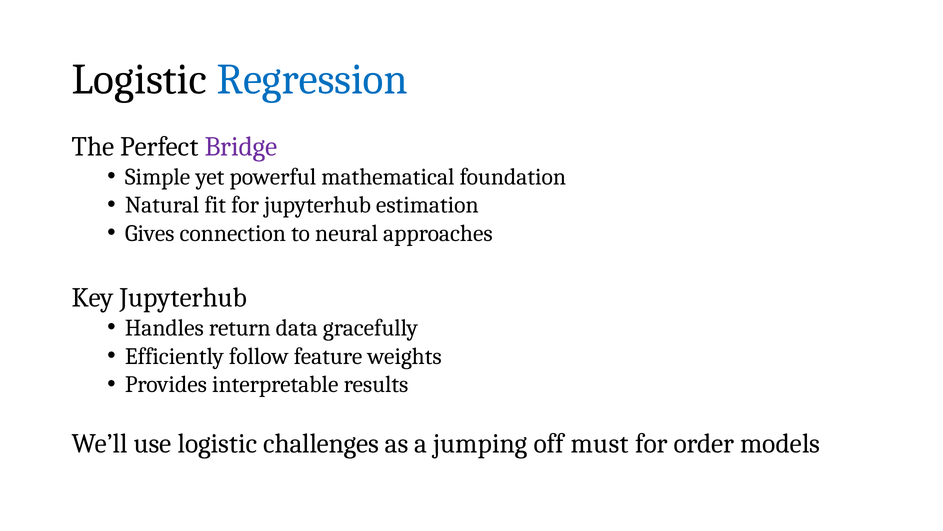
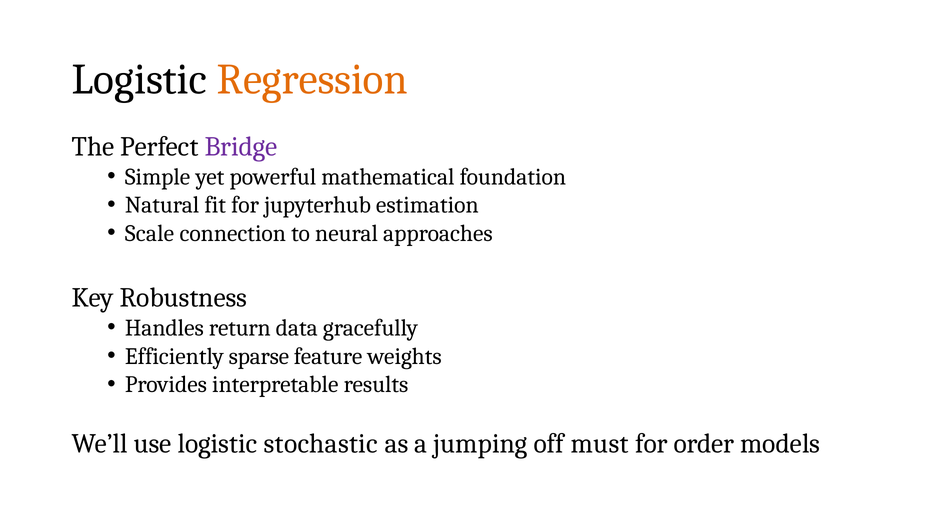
Regression colour: blue -> orange (312, 79)
Gives: Gives -> Scale (150, 233)
Key Jupyterhub: Jupyterhub -> Robustness (183, 297)
follow: follow -> sparse (259, 356)
challenges: challenges -> stochastic (321, 443)
